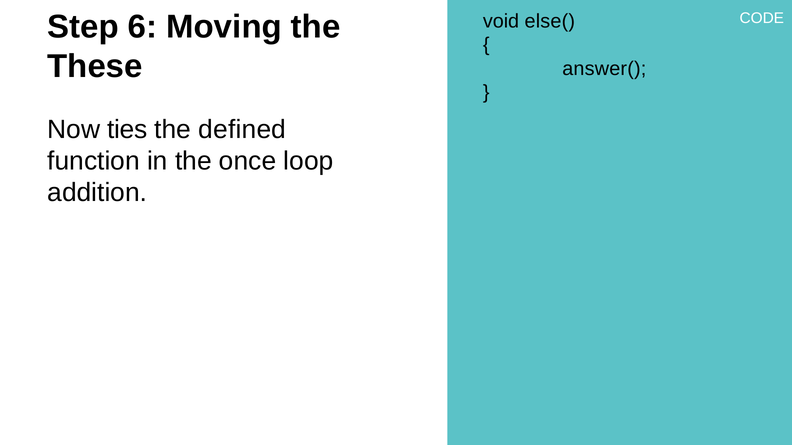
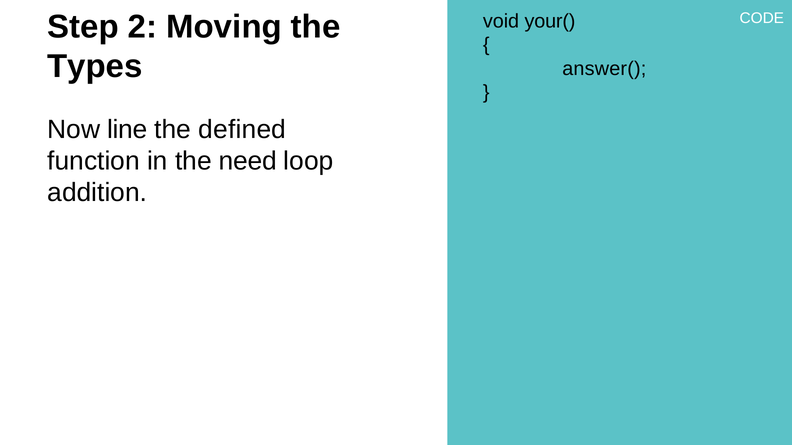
6: 6 -> 2 (143, 27)
else(: else( -> your( (550, 21)
These: These -> Types (95, 67)
ties: ties -> line (127, 130)
once: once -> need (248, 161)
